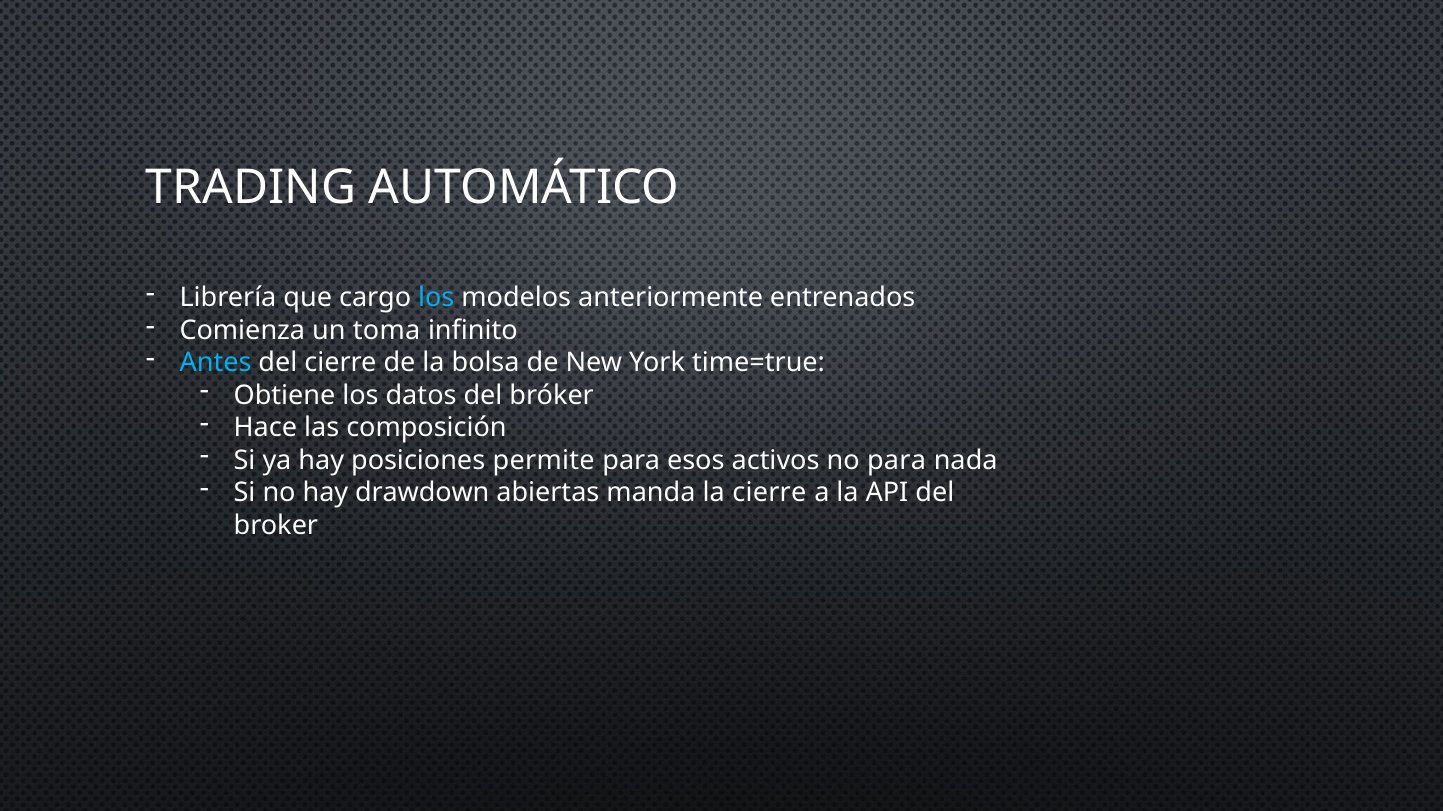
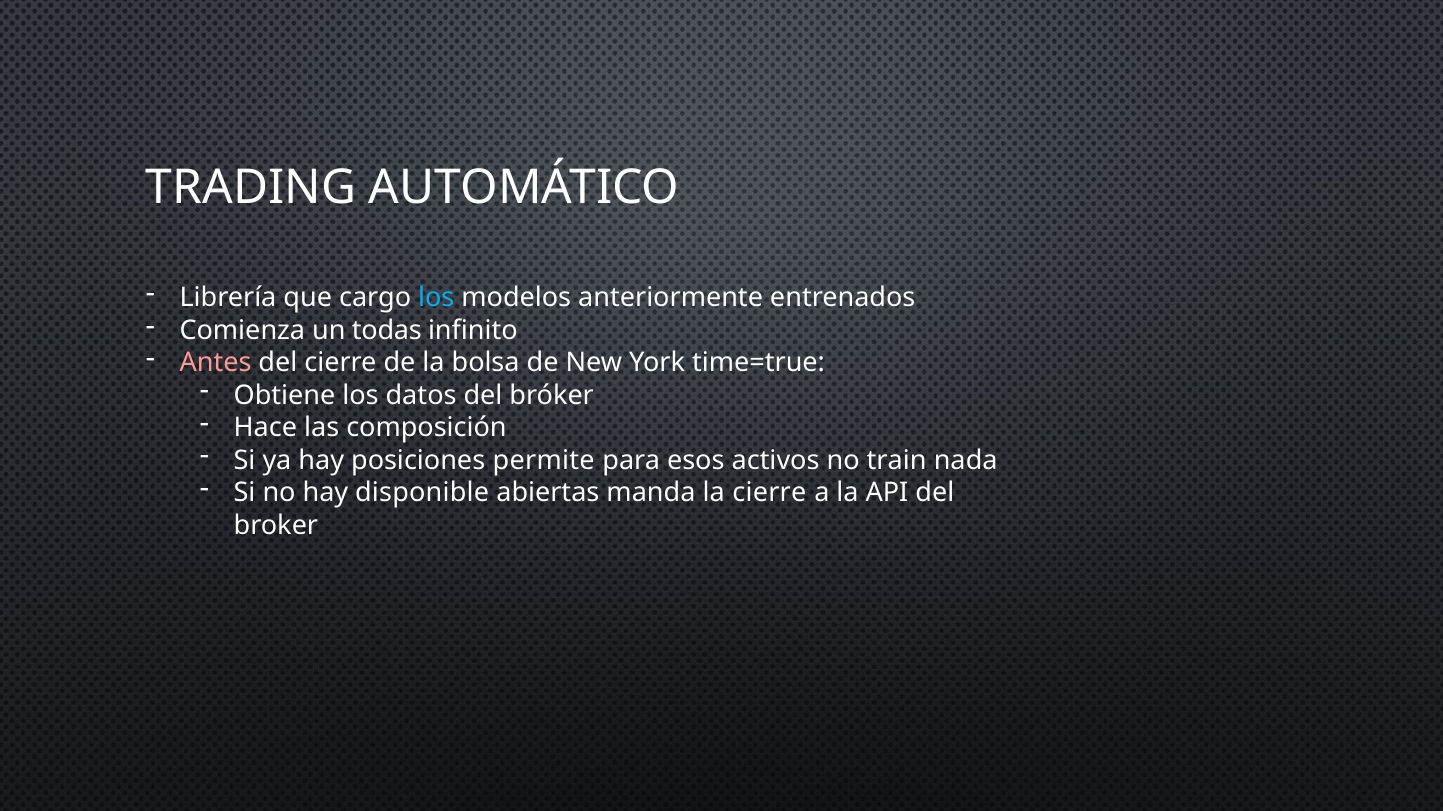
toma: toma -> todas (387, 331)
Antes colour: light blue -> pink (216, 363)
no para: para -> train (897, 461)
drawdown: drawdown -> disponible (422, 493)
